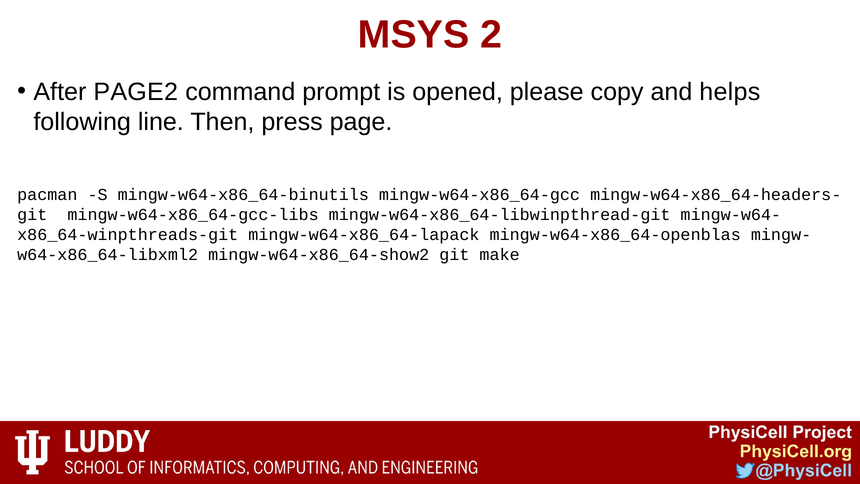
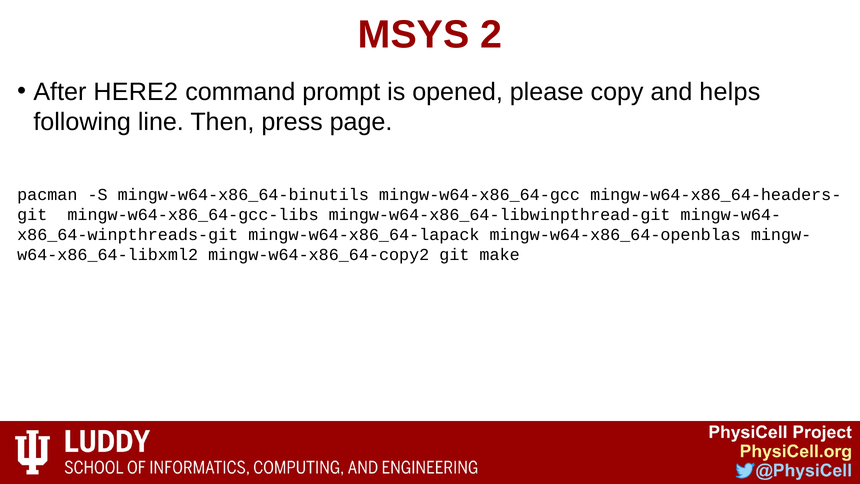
PAGE2: PAGE2 -> HERE2 (136, 92)
mingw-w64-x86_64-show2: mingw-w64-x86_64-show2 -> mingw-w64-x86_64-copy2 (319, 255)
